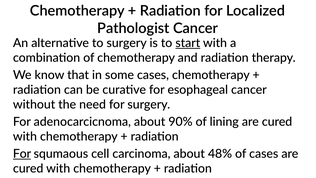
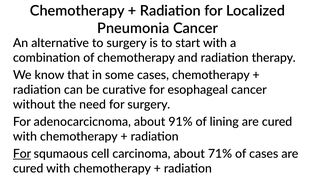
Pathologist: Pathologist -> Pneumonia (133, 28)
start underline: present -> none (188, 43)
90%: 90% -> 91% (180, 122)
48%: 48% -> 71% (220, 154)
